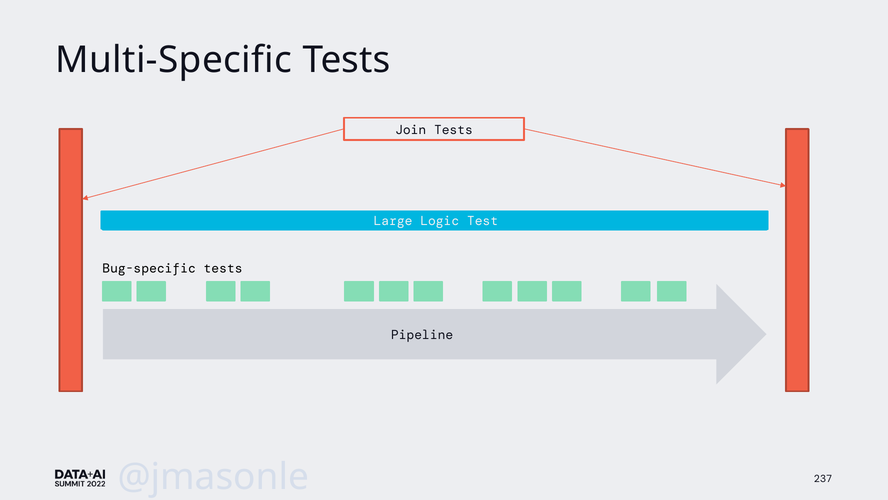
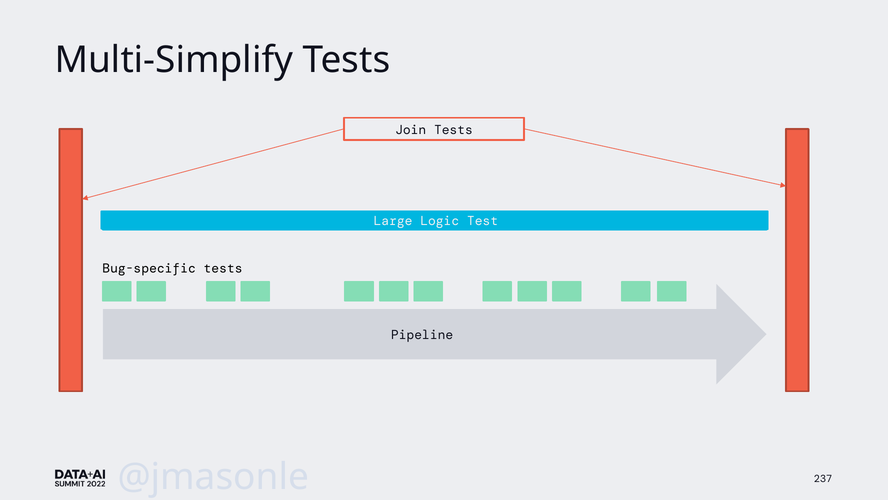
Multi-Specific: Multi-Specific -> Multi-Simplify (174, 60)
